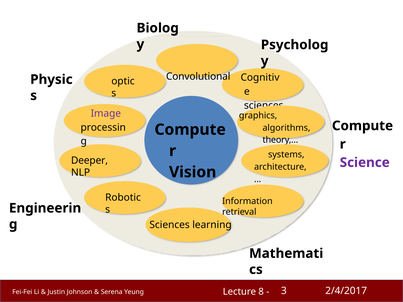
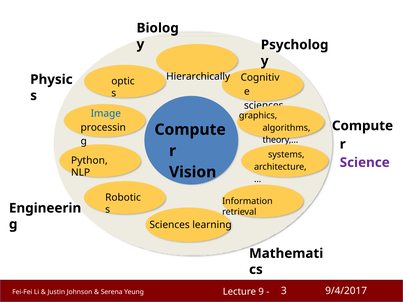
Convolutional: Convolutional -> Hierarchically (198, 77)
Image colour: purple -> blue (106, 114)
Deeper: Deeper -> Python (89, 161)
2/4/2017: 2/4/2017 -> 9/4/2017 (346, 291)
8: 8 -> 9 (261, 292)
